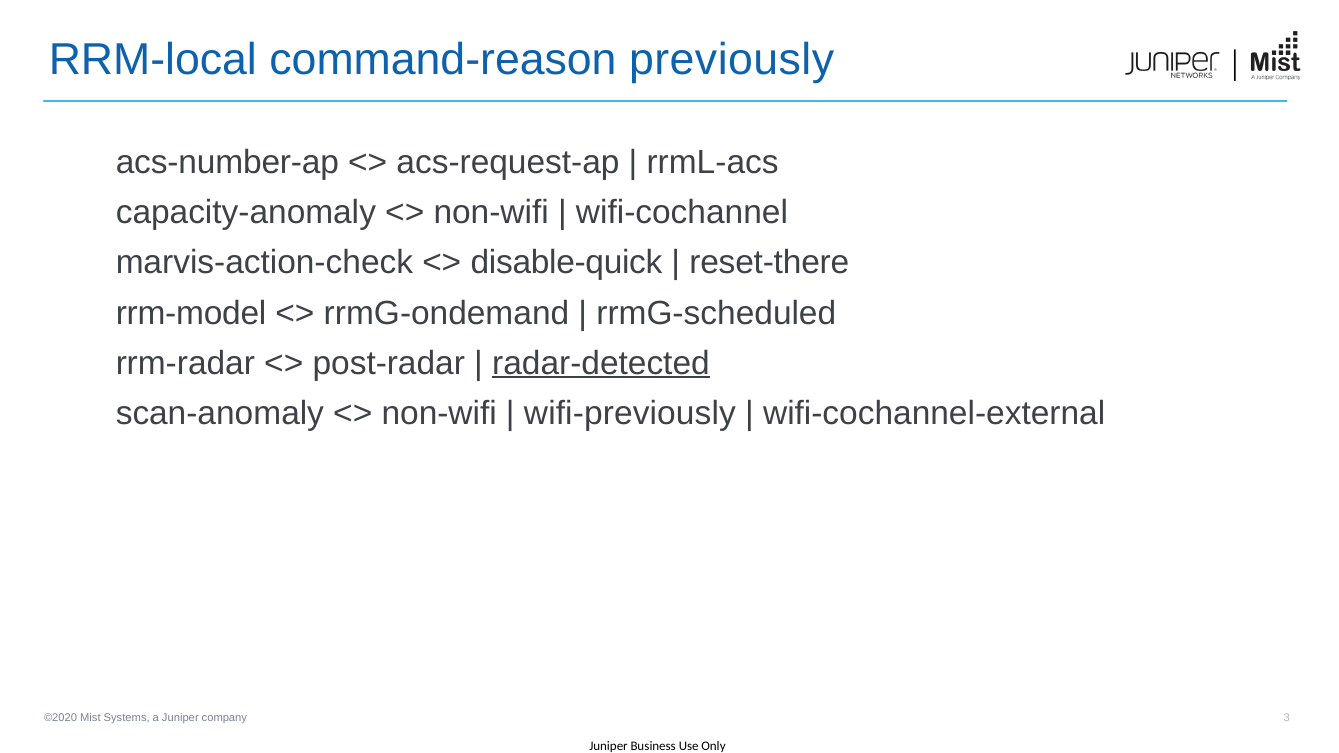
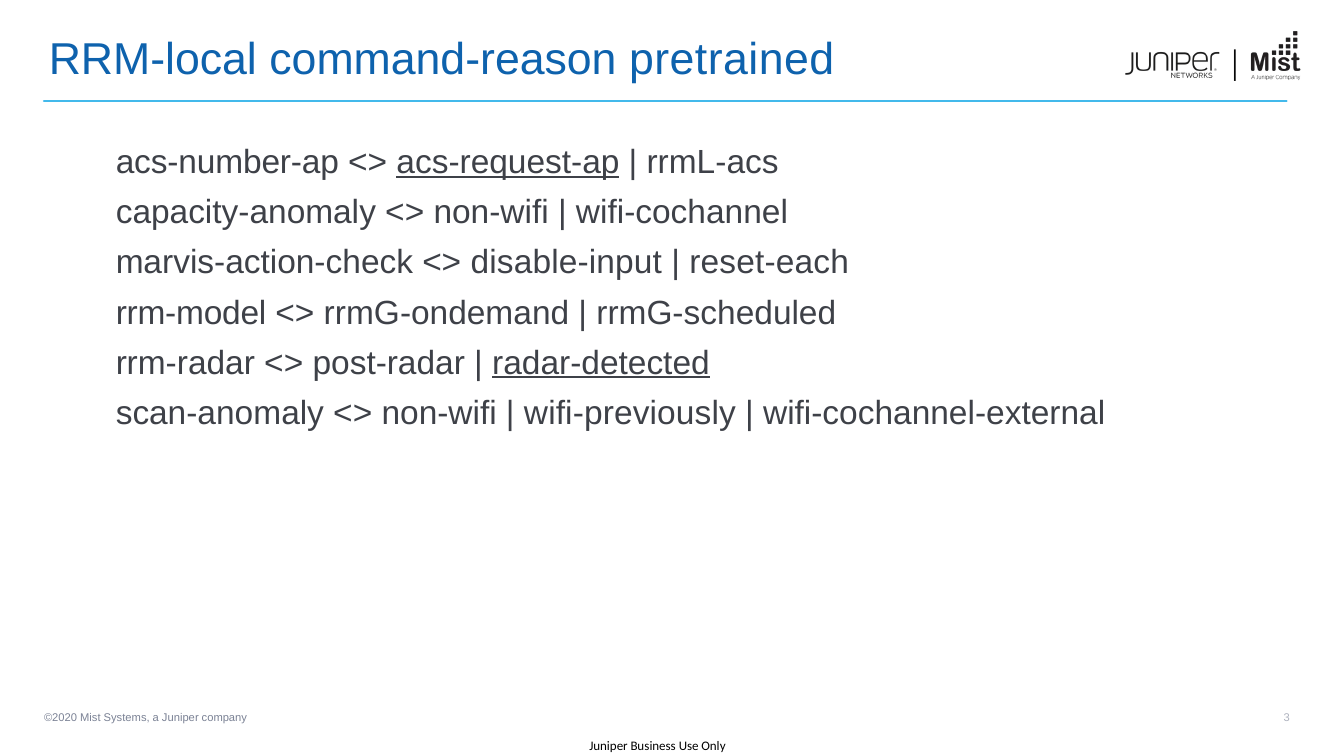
previously: previously -> pretrained (732, 60)
acs-request-ap underline: none -> present (508, 163)
disable-quick: disable-quick -> disable-input (566, 263)
reset-there: reset-there -> reset-each (769, 263)
